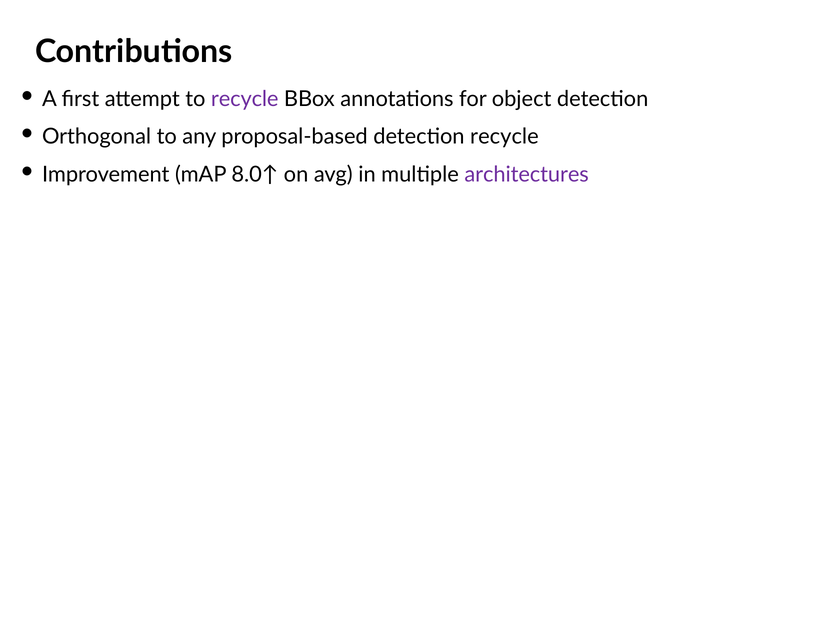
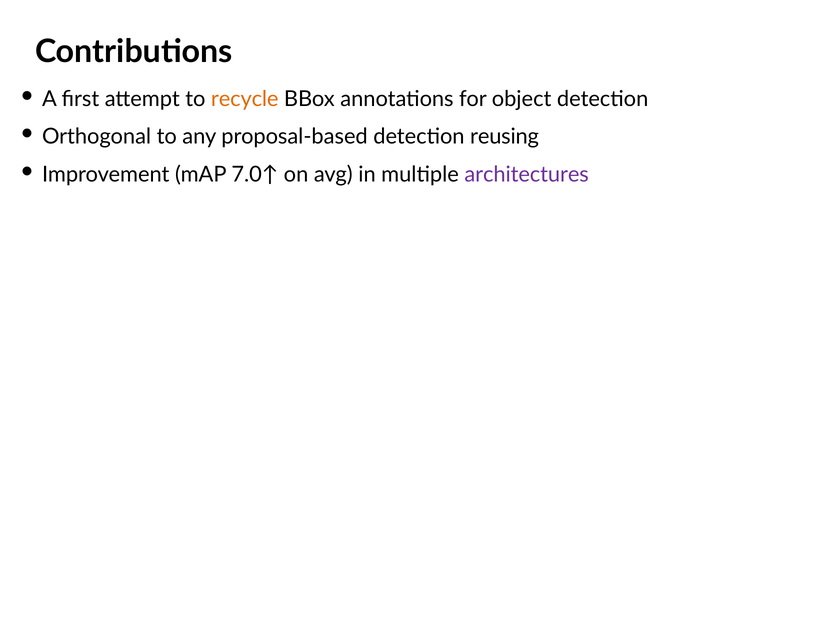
recycle colour: purple -> orange (245, 99)
detection recycle: recycle -> reusing (505, 137)
8.0↑: 8.0↑ -> 7.0↑ (255, 174)
